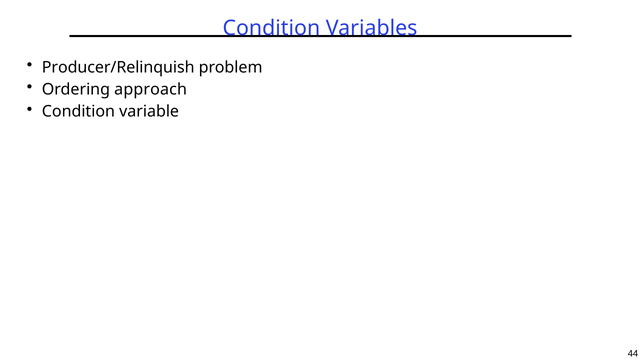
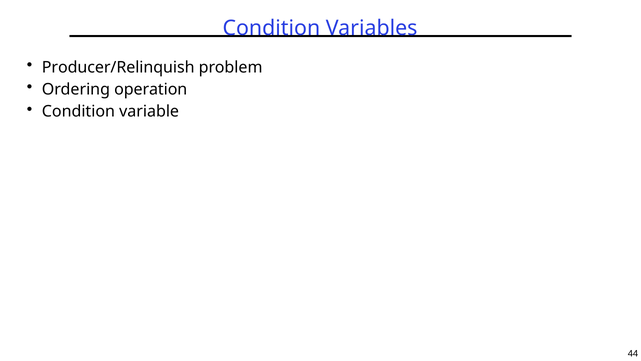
approach: approach -> operation (151, 89)
